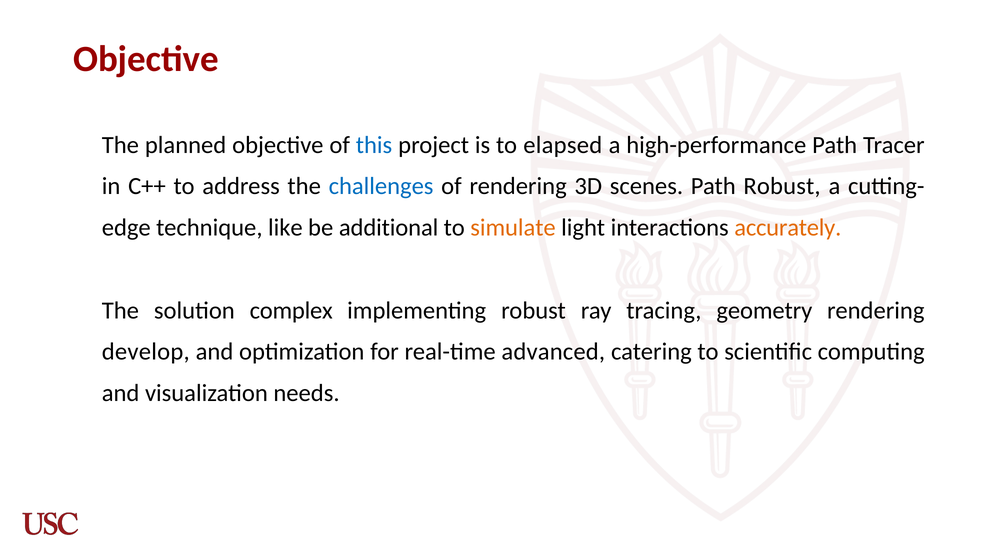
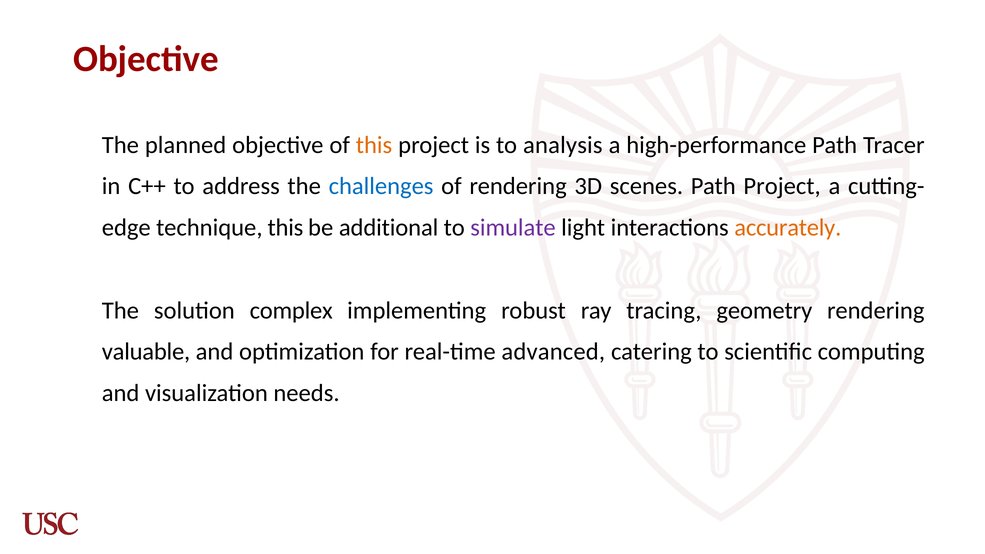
this colour: blue -> orange (374, 145)
elapsed: elapsed -> analysis (563, 145)
Path Robust: Robust -> Project (782, 186)
technique like: like -> this (285, 228)
simulate colour: orange -> purple (513, 228)
develop: develop -> valuable (146, 352)
